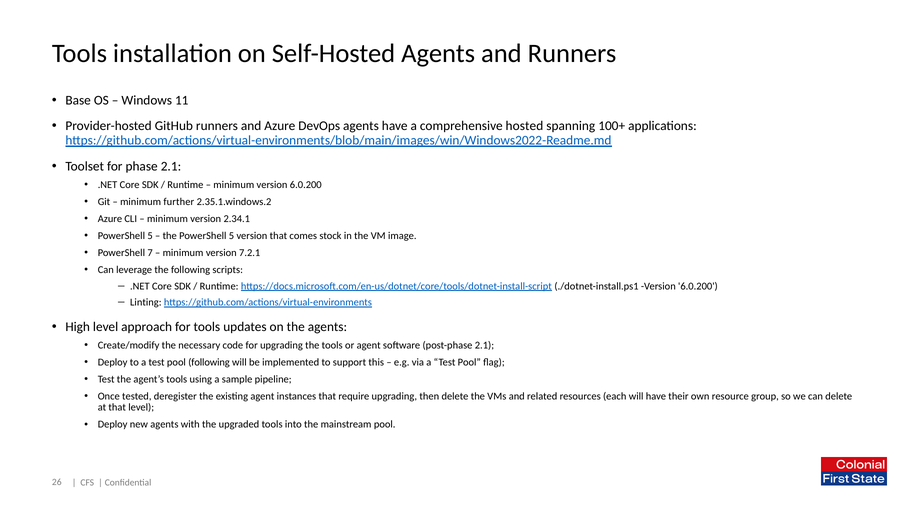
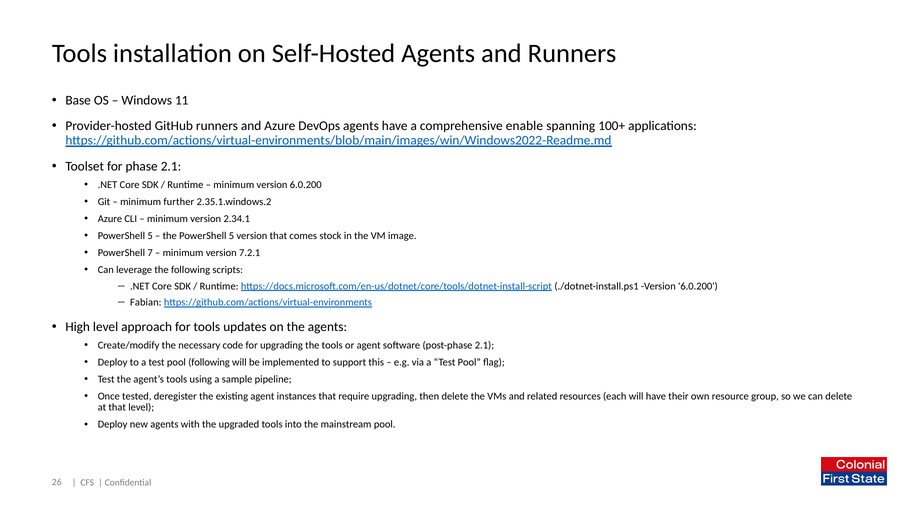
hosted: hosted -> enable (524, 126)
Linting: Linting -> Fabian (146, 302)
